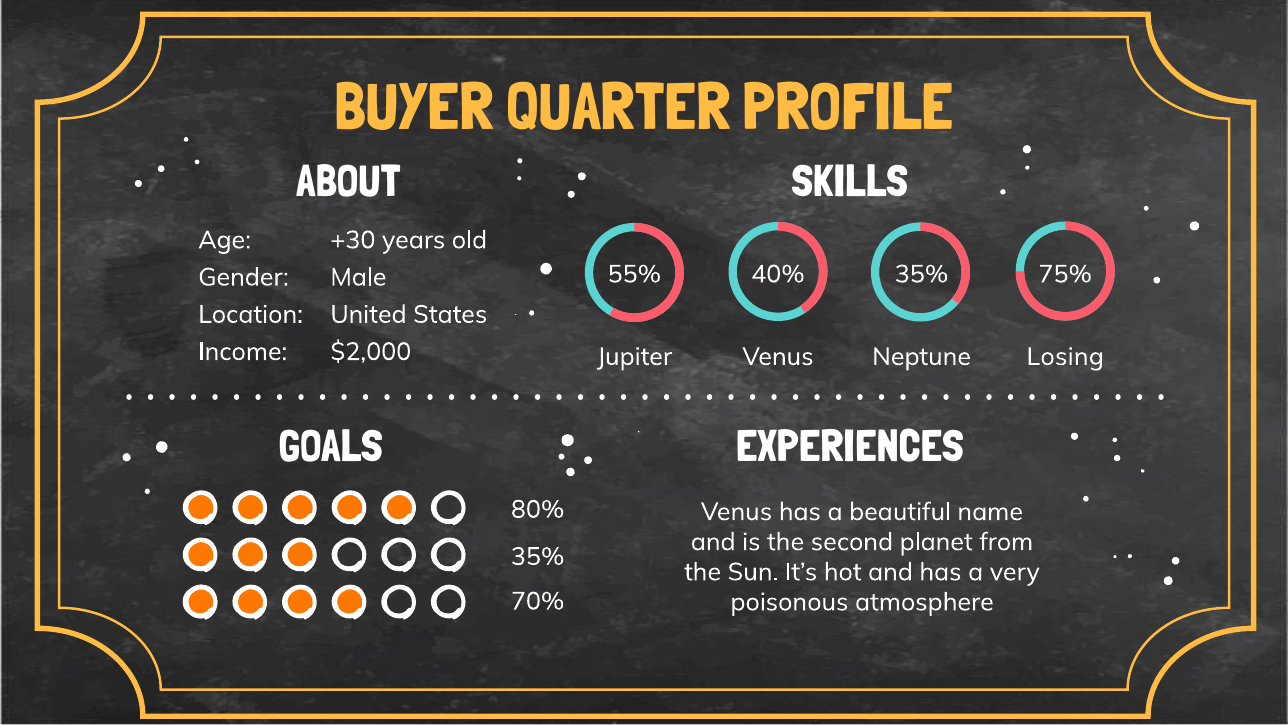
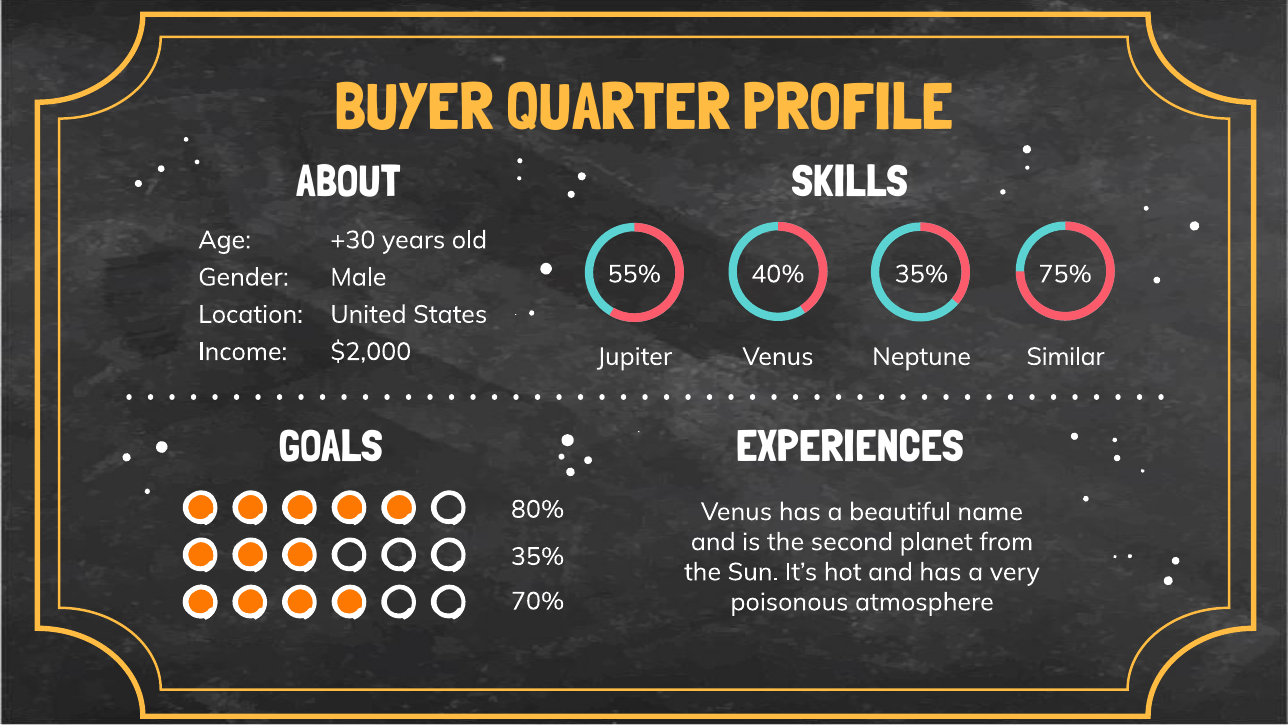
Losing: Losing -> Similar (1065, 356)
